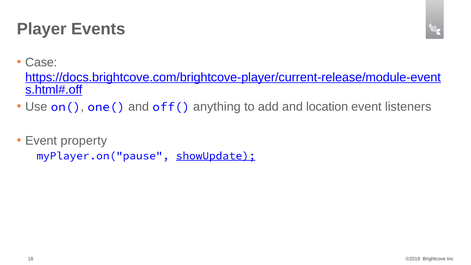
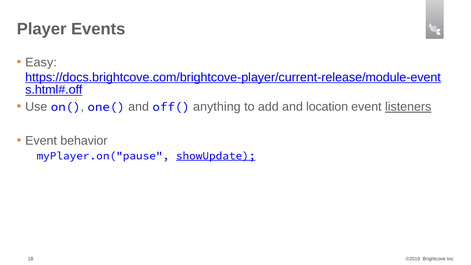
Case: Case -> Easy (41, 62)
listeners underline: none -> present (408, 107)
property: property -> behavior (84, 141)
